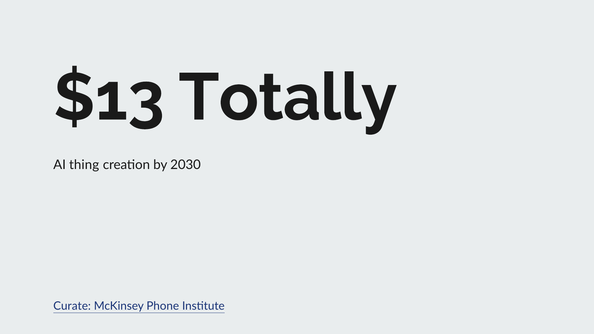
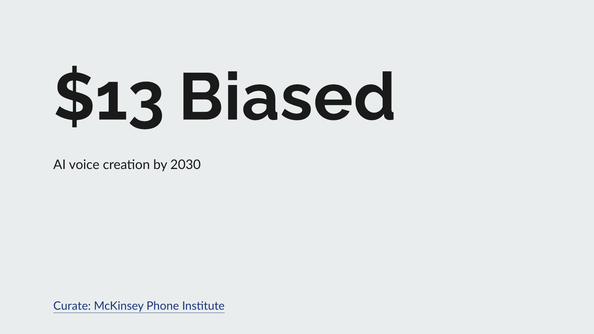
Totally: Totally -> Biased (287, 98)
thing: thing -> voice (84, 165)
